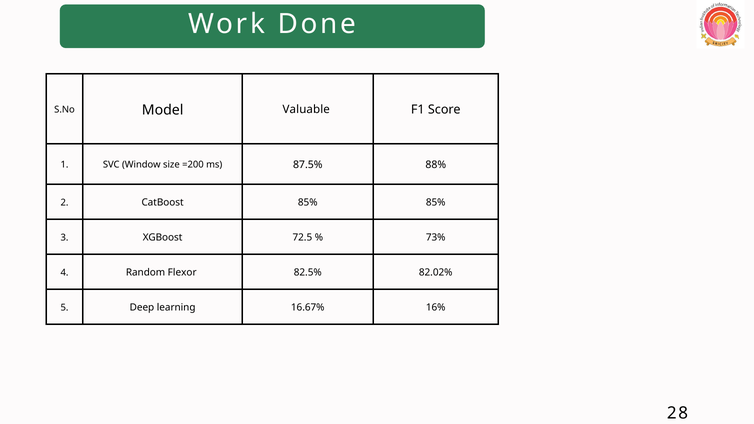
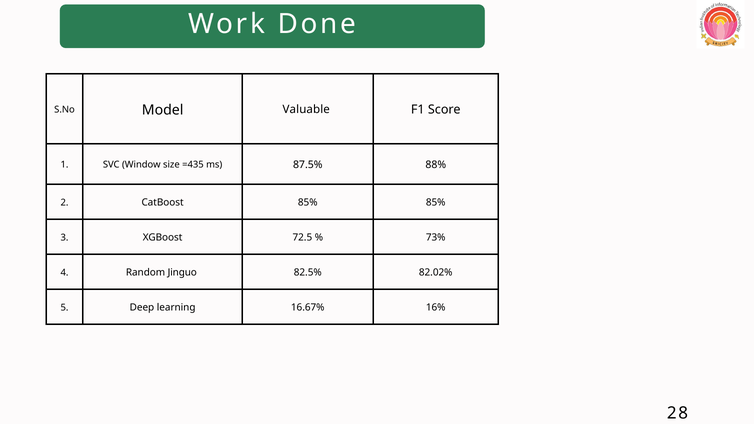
=200: =200 -> =435 (193, 165)
Flexor: Flexor -> Jinguo (182, 273)
